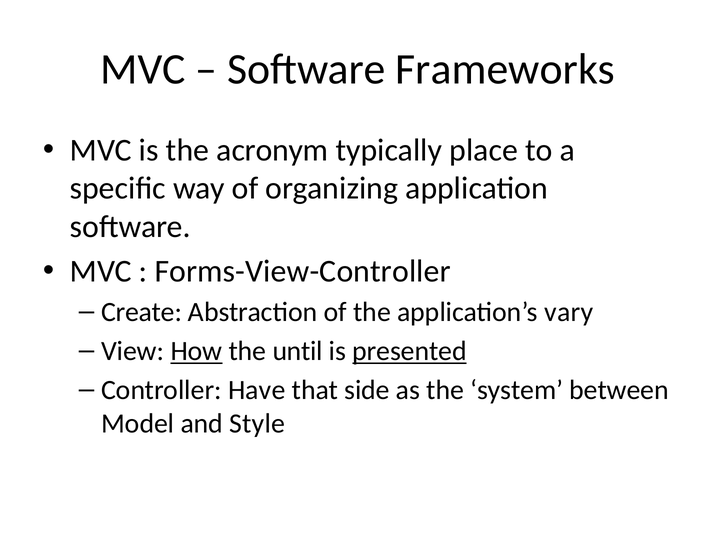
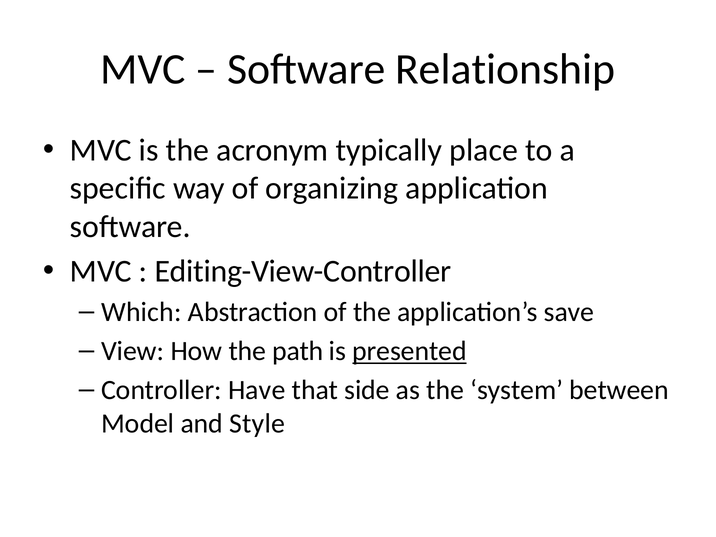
Frameworks: Frameworks -> Relationship (505, 69)
Forms-View-Controller: Forms-View-Controller -> Editing-View-Controller (303, 271)
Create: Create -> Which (141, 312)
vary: vary -> save (569, 312)
How underline: present -> none (196, 351)
until: until -> path (298, 351)
